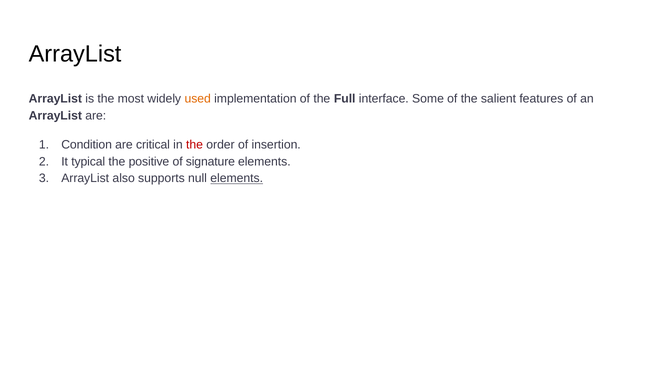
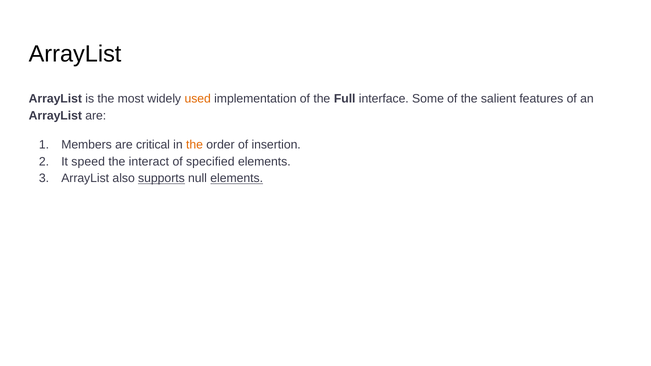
Condition: Condition -> Members (87, 145)
the colour: red -> orange (195, 145)
typical: typical -> speed (88, 162)
positive: positive -> interact (149, 162)
signature: signature -> specified (210, 162)
supports underline: none -> present (161, 179)
